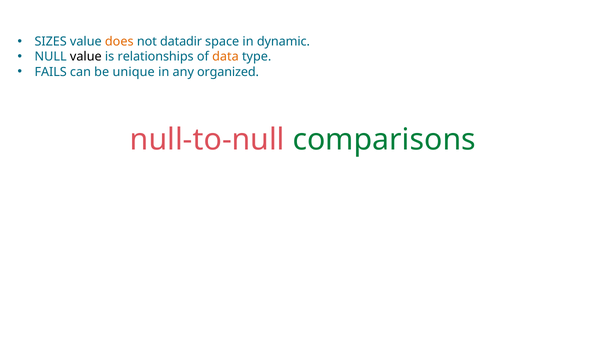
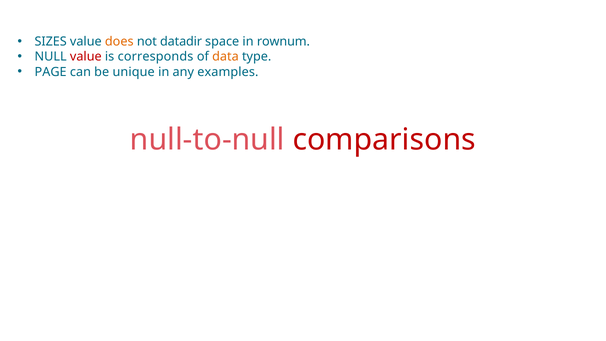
dynamic: dynamic -> rownum (283, 42)
value colour: black -> red (86, 57)
relationships: relationships -> corresponds (156, 57)
FAILS: FAILS -> PAGE (51, 72)
organized: organized -> examples (228, 72)
comparisons colour: green -> red (384, 140)
